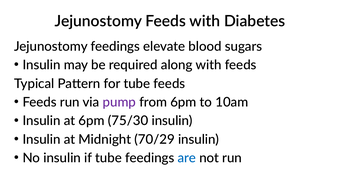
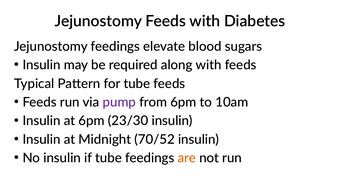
75/30: 75/30 -> 23/30 (128, 121)
70/29: 70/29 -> 70/52 (155, 139)
are colour: blue -> orange (187, 158)
